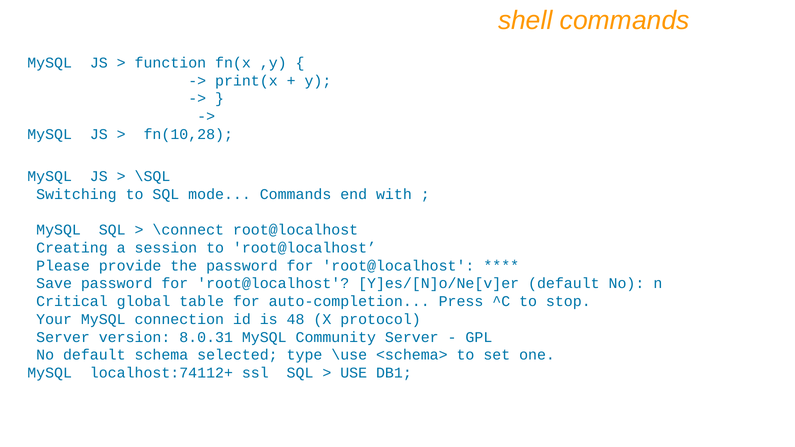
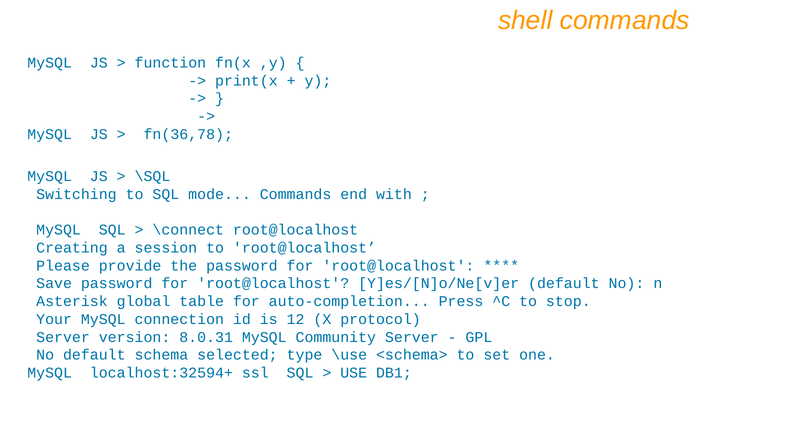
fn(10,28: fn(10,28 -> fn(36,78 (188, 134)
Critical: Critical -> Asterisk (72, 301)
48: 48 -> 12 (296, 319)
localhost:74112+: localhost:74112+ -> localhost:32594+ (161, 373)
